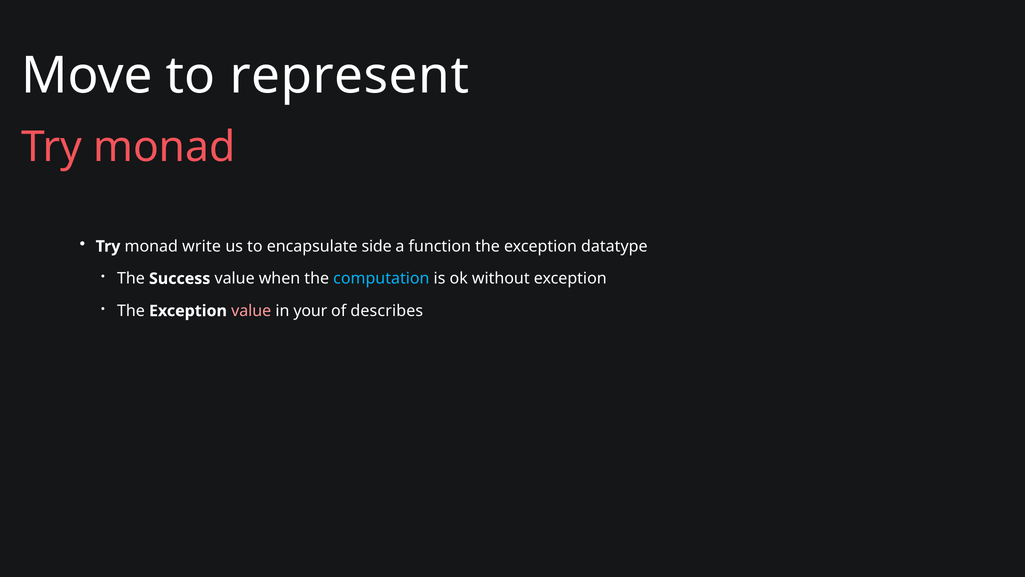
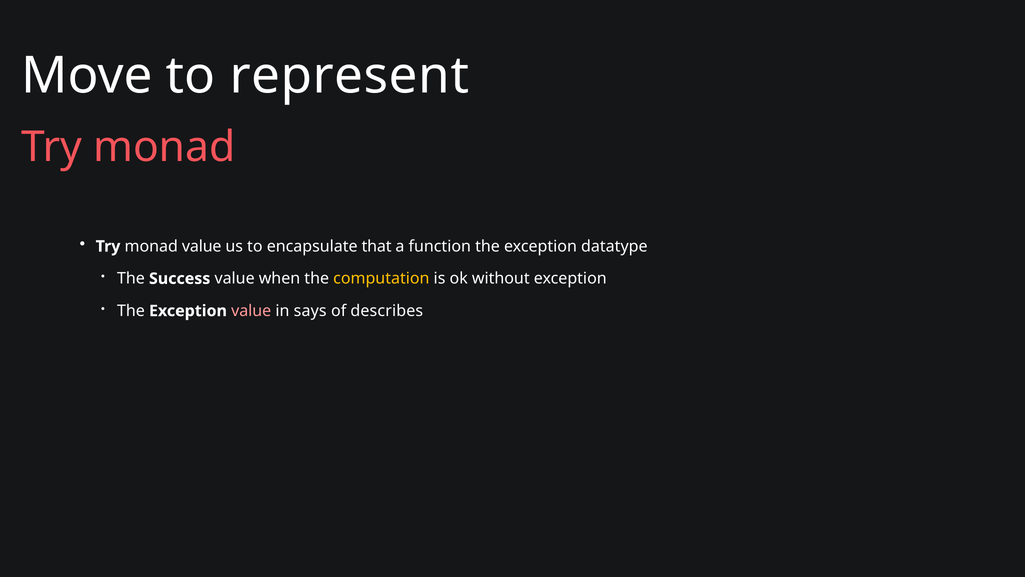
monad write: write -> value (202, 246)
side: side -> that (377, 246)
computation colour: light blue -> yellow (381, 278)
your: your -> says (310, 311)
